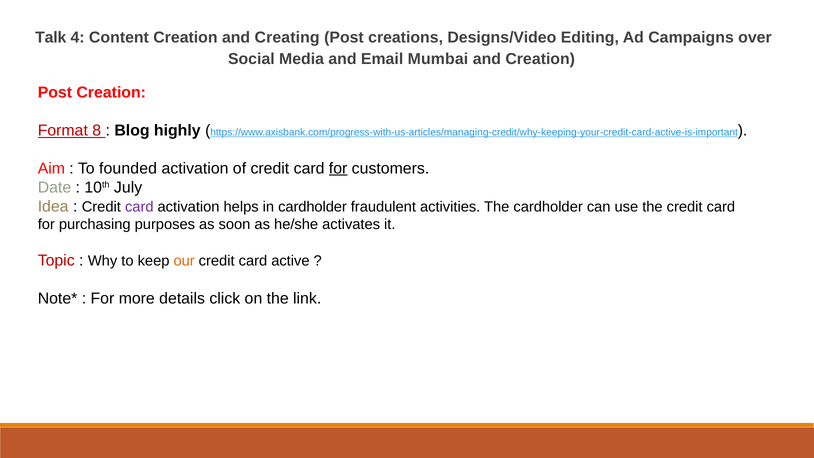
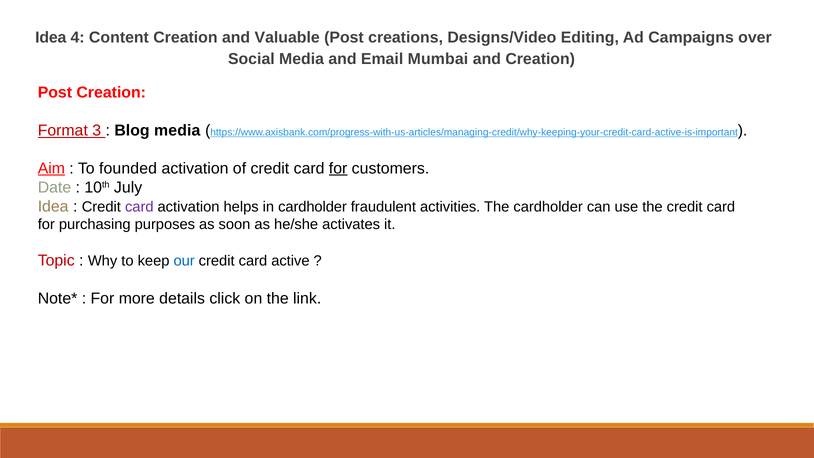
Talk: Talk -> Idea (51, 37)
Creating: Creating -> Valuable (287, 37)
8: 8 -> 3 (97, 130)
Blog highly: highly -> media (177, 130)
Aim underline: none -> present (51, 168)
our colour: orange -> blue (184, 261)
